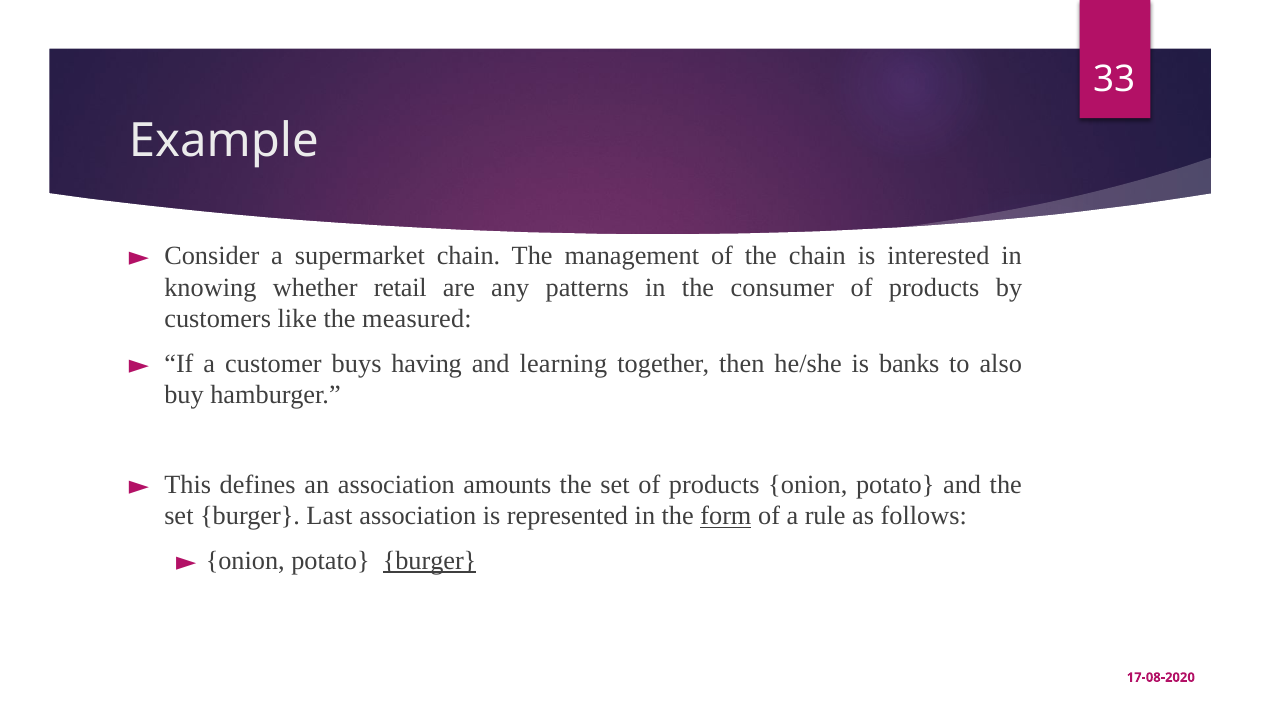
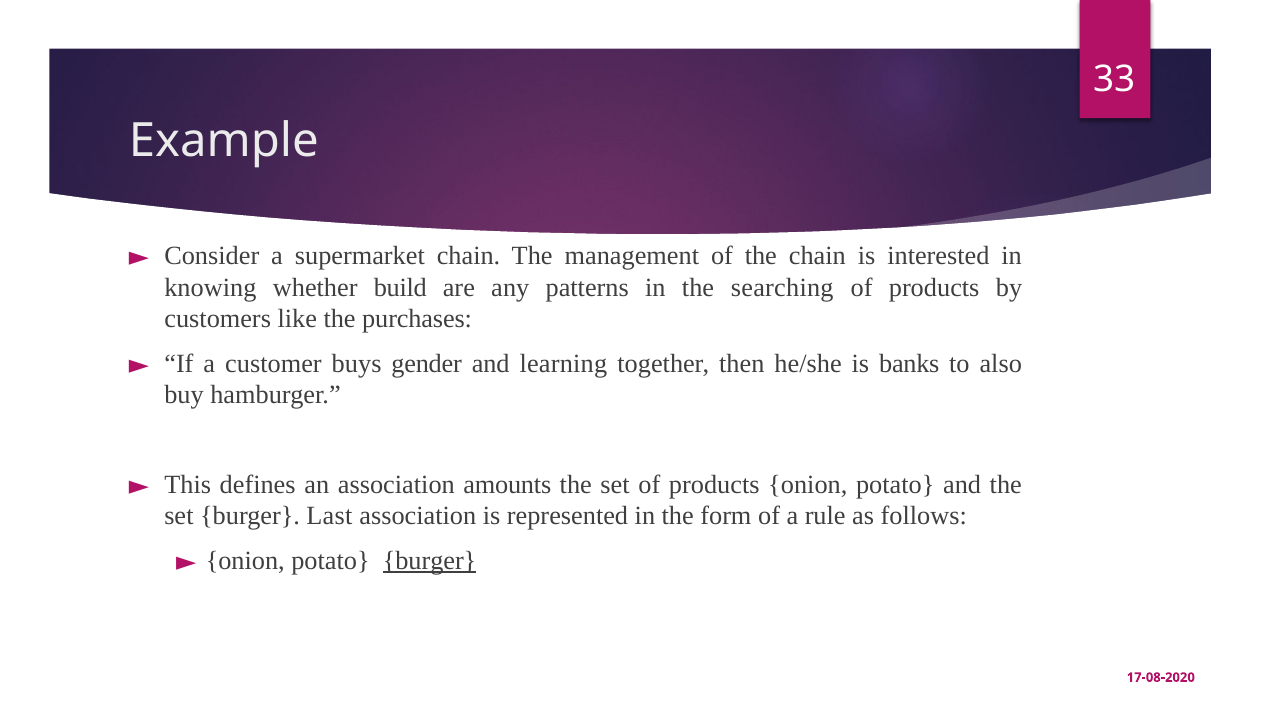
retail: retail -> build (400, 288)
consumer: consumer -> searching (782, 288)
measured: measured -> purchases (417, 319)
having: having -> gender (427, 364)
form underline: present -> none (726, 516)
